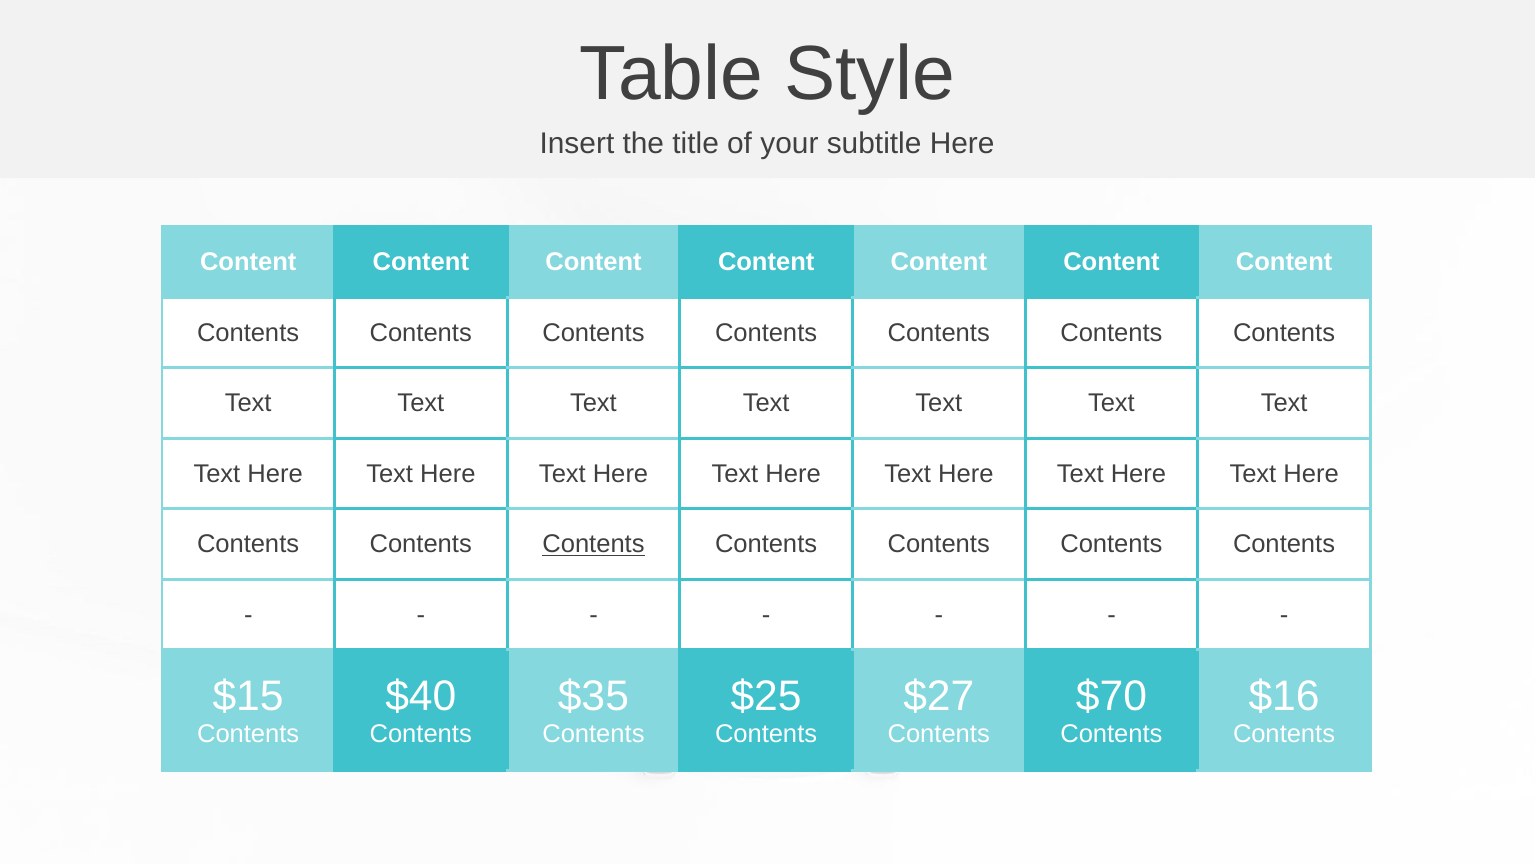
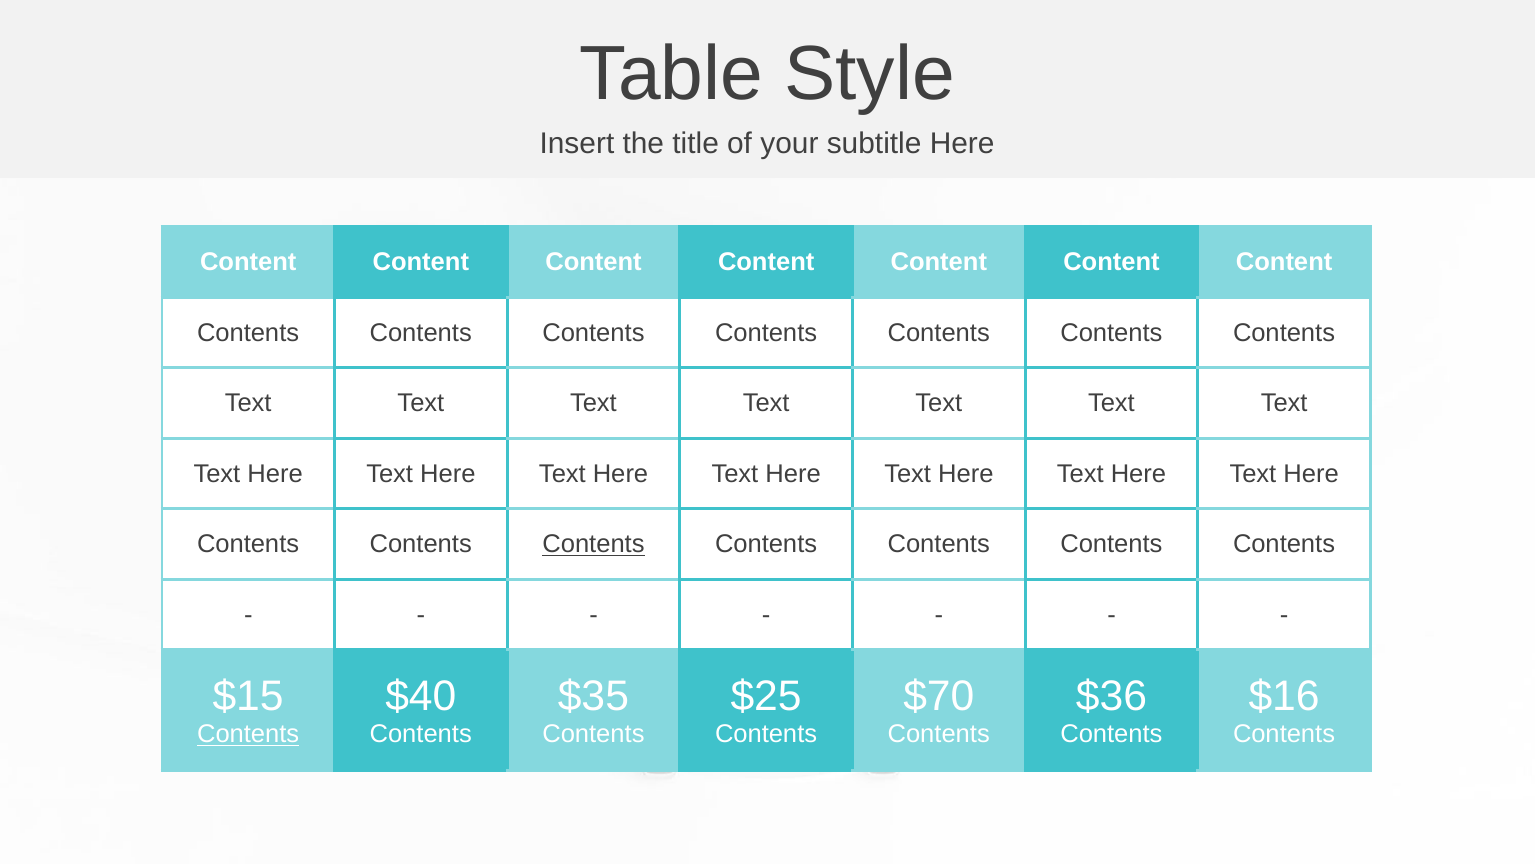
$27: $27 -> $70 (939, 696)
$70: $70 -> $36 (1111, 696)
Contents underline: none -> present (248, 734)
